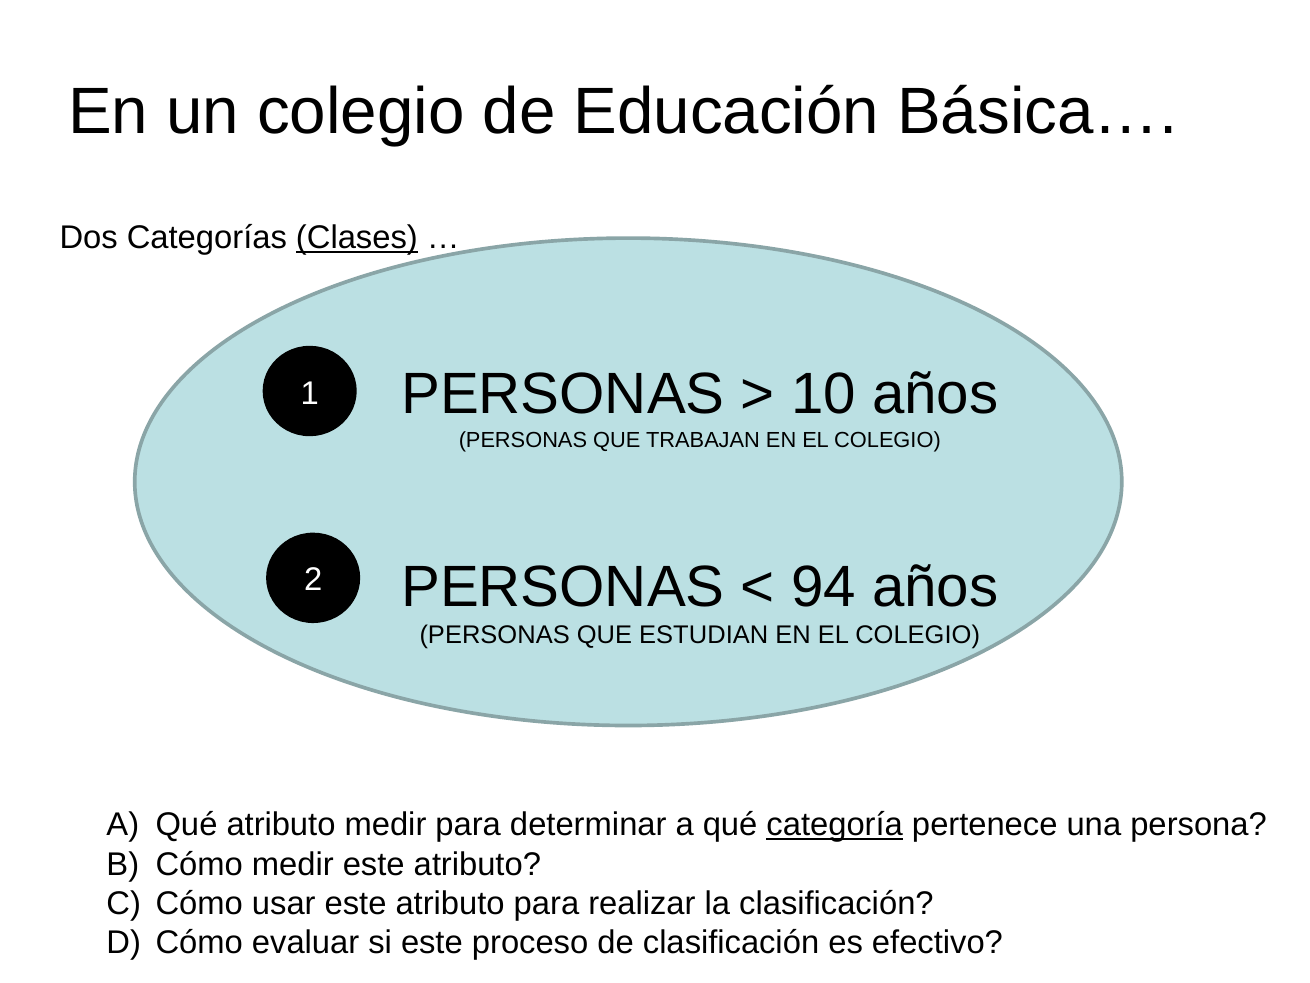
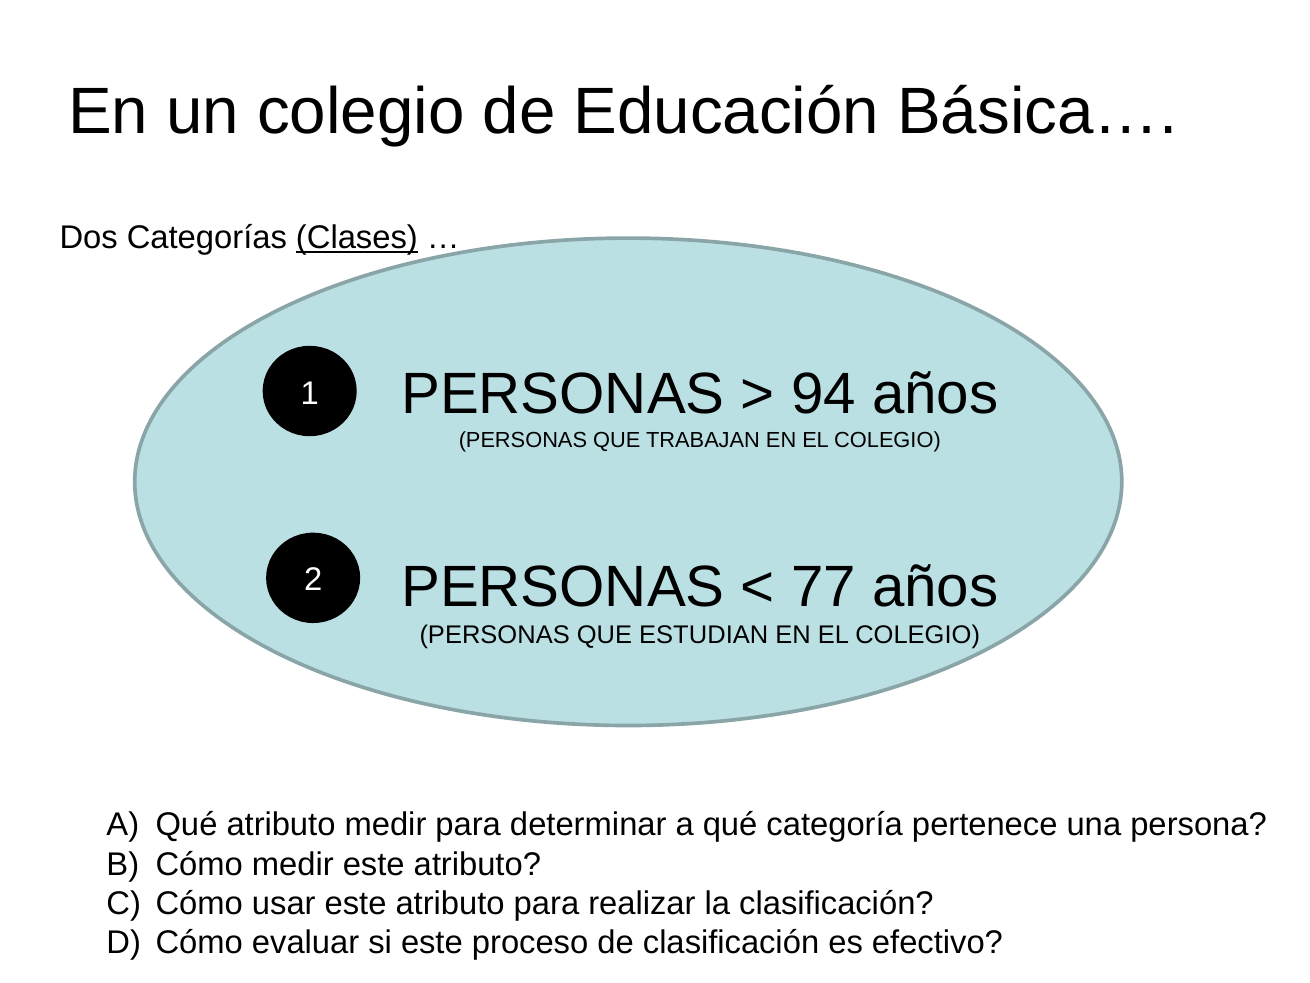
10: 10 -> 94 (824, 394)
94: 94 -> 77 (824, 587)
categoría underline: present -> none (835, 825)
